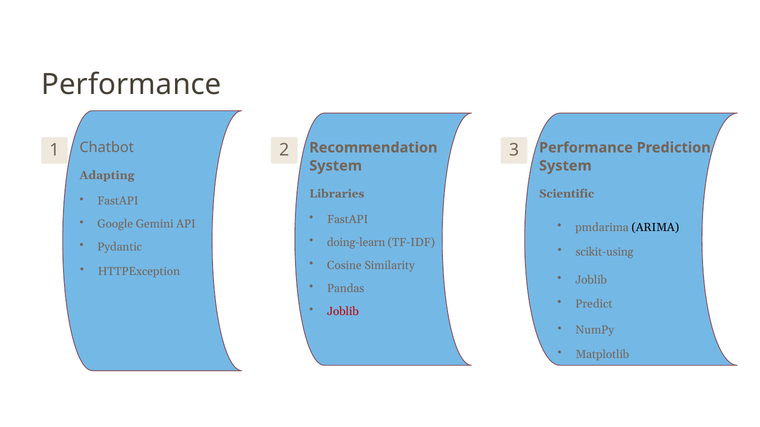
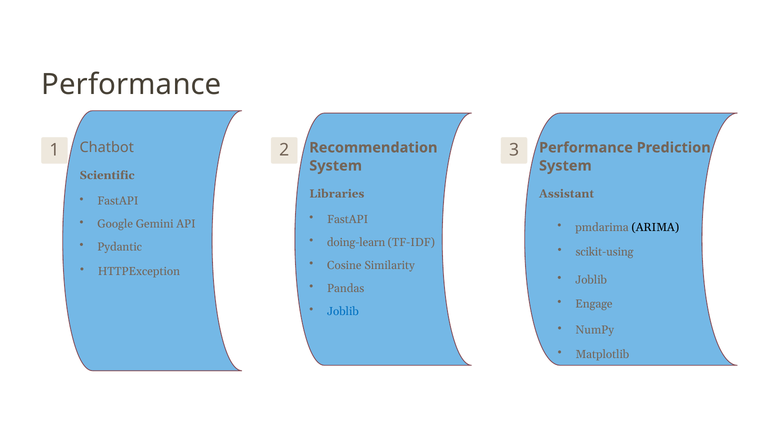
Adapting: Adapting -> Scientific (107, 175)
Scientific: Scientific -> Assistant (567, 194)
Predict: Predict -> Engage (594, 304)
Joblib colour: red -> blue (343, 312)
